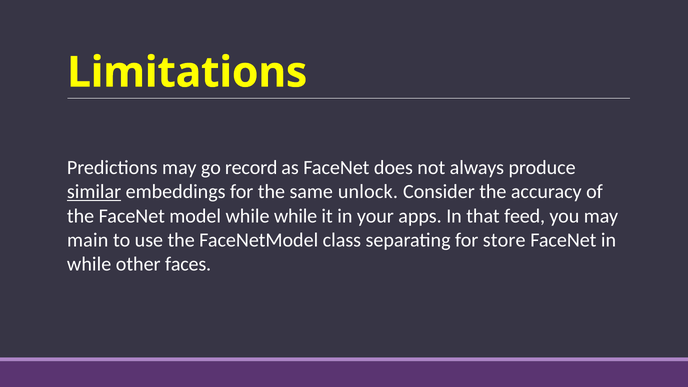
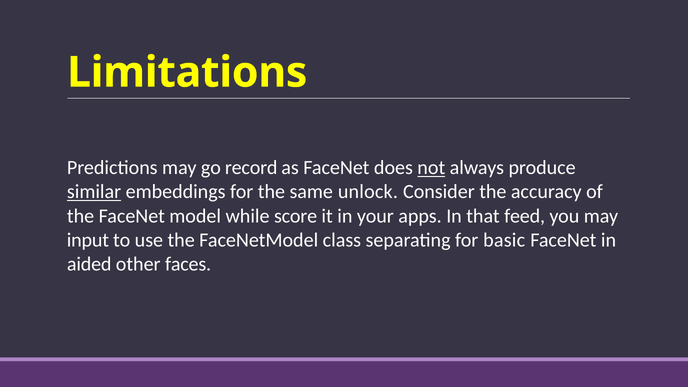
not underline: none -> present (431, 168)
while while: while -> score (296, 216)
main: main -> input (88, 240)
store: store -> basic (504, 240)
while: while -> aided (89, 264)
